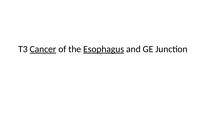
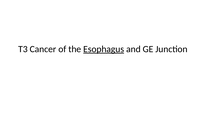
Cancer underline: present -> none (43, 49)
